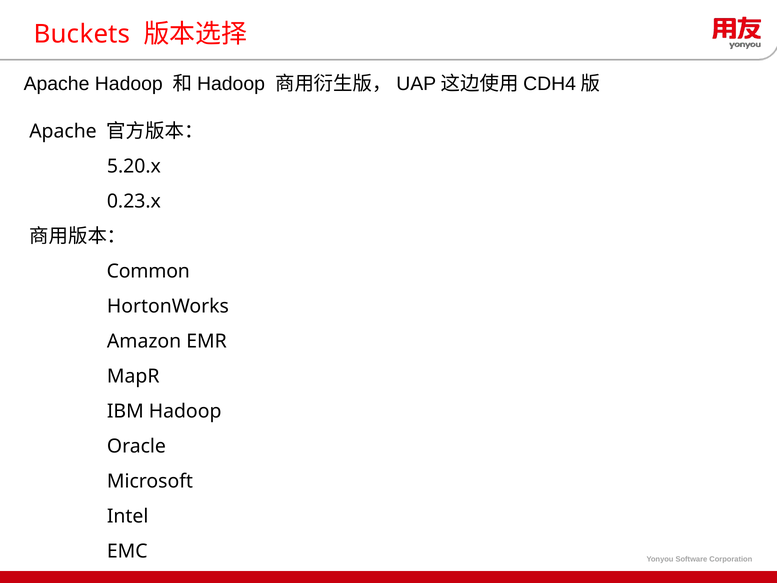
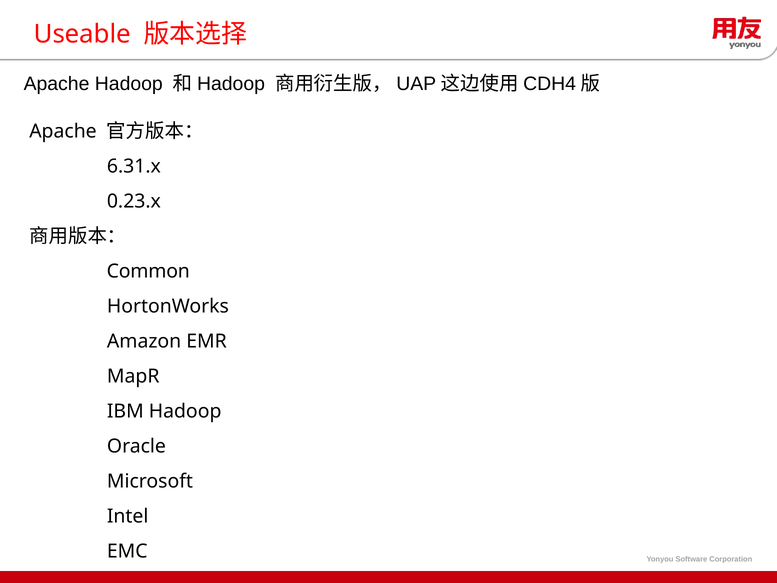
Buckets: Buckets -> Useable (82, 34)
5.20.x: 5.20.x -> 6.31.x (134, 166)
